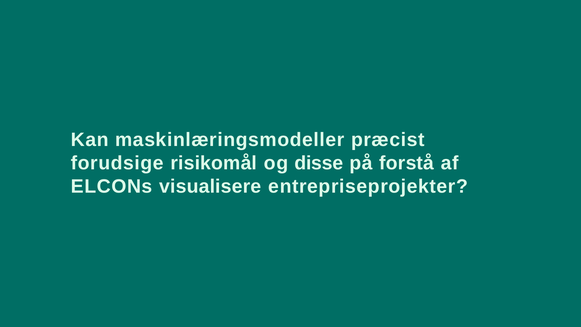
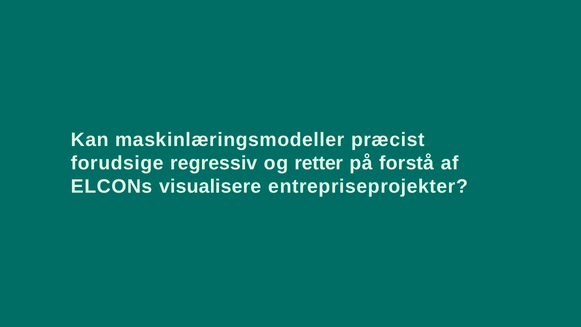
risikomål: risikomål -> regressiv (214, 163)
disse: disse -> retter (319, 163)
